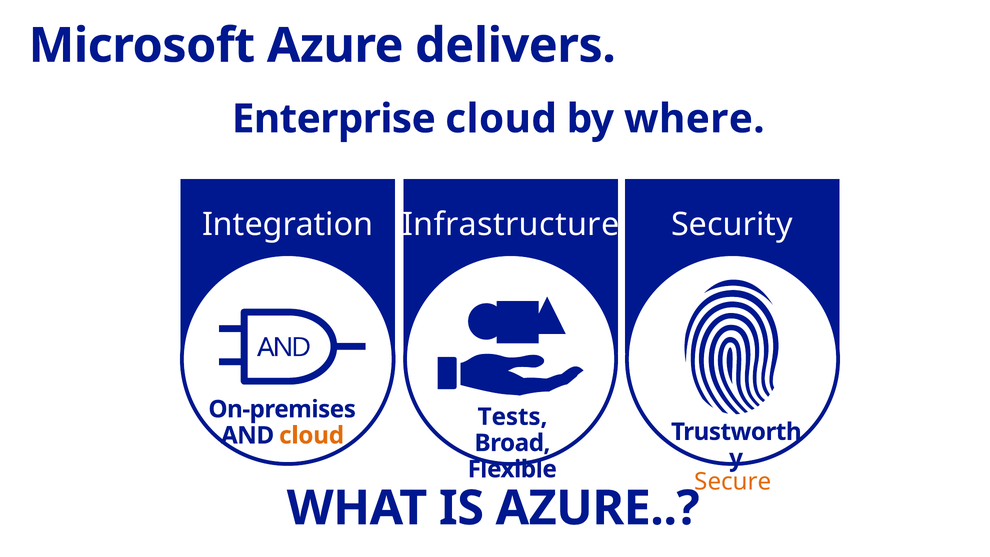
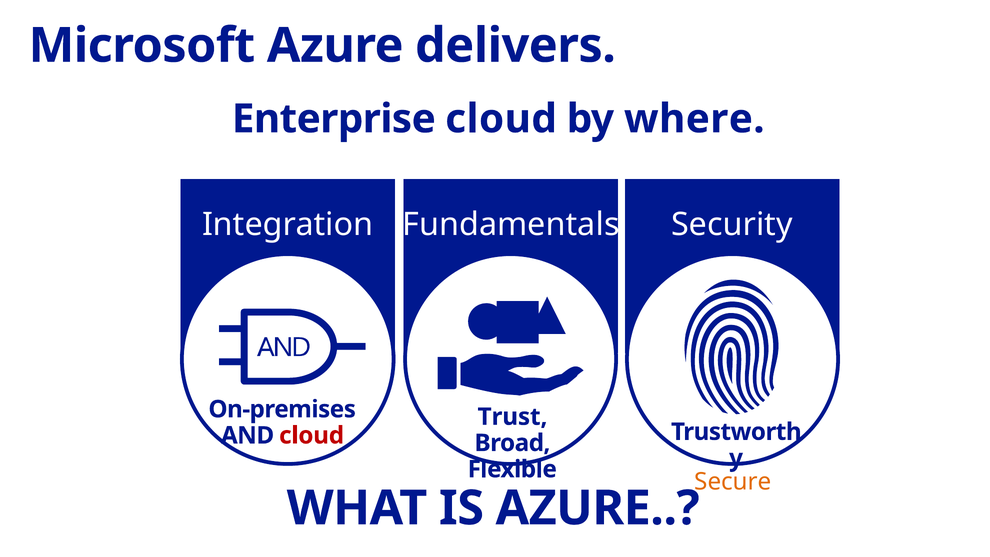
Infrastructure: Infrastructure -> Fundamentals (511, 224)
Tests: Tests -> Trust (513, 417)
cloud colour: orange -> red (312, 435)
